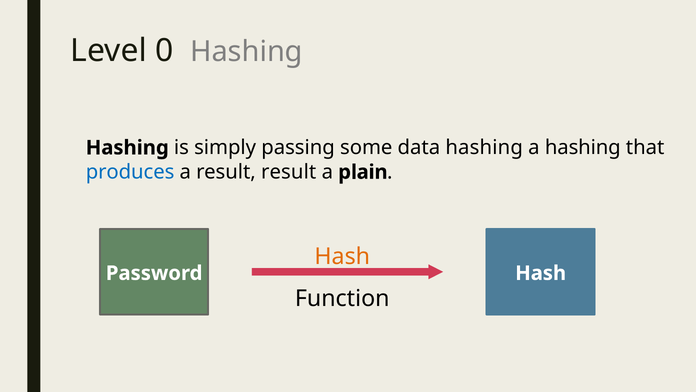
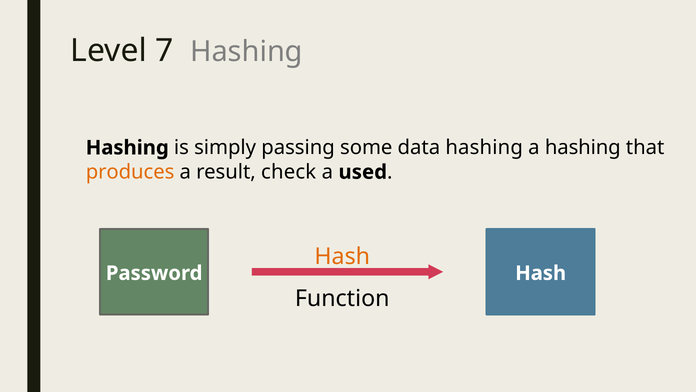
0: 0 -> 7 (164, 51)
produces colour: blue -> orange (130, 172)
result result: result -> check (289, 172)
plain: plain -> used (363, 172)
